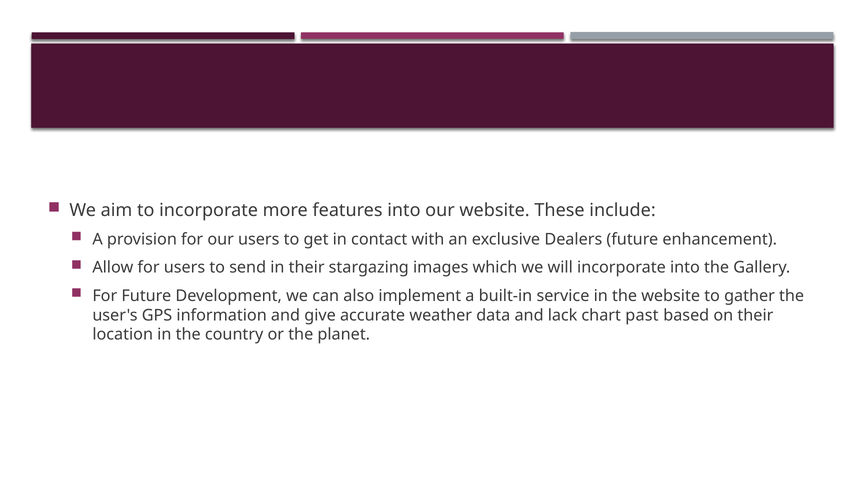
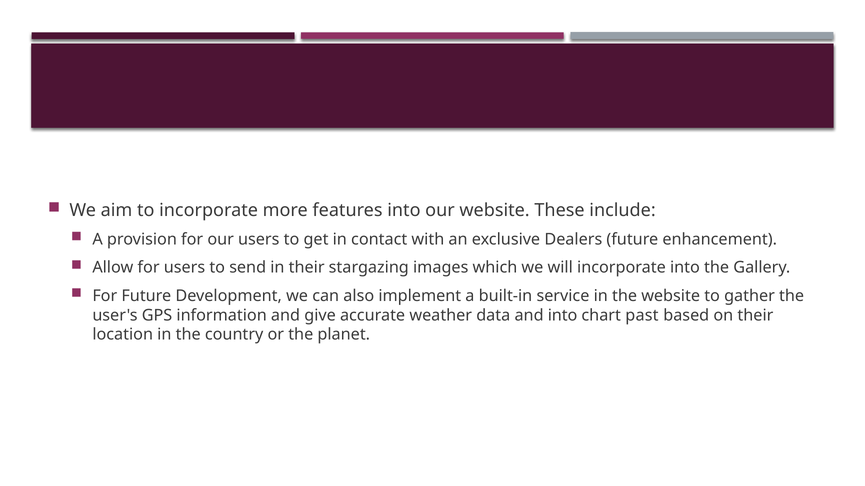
and lack: lack -> into (563, 316)
